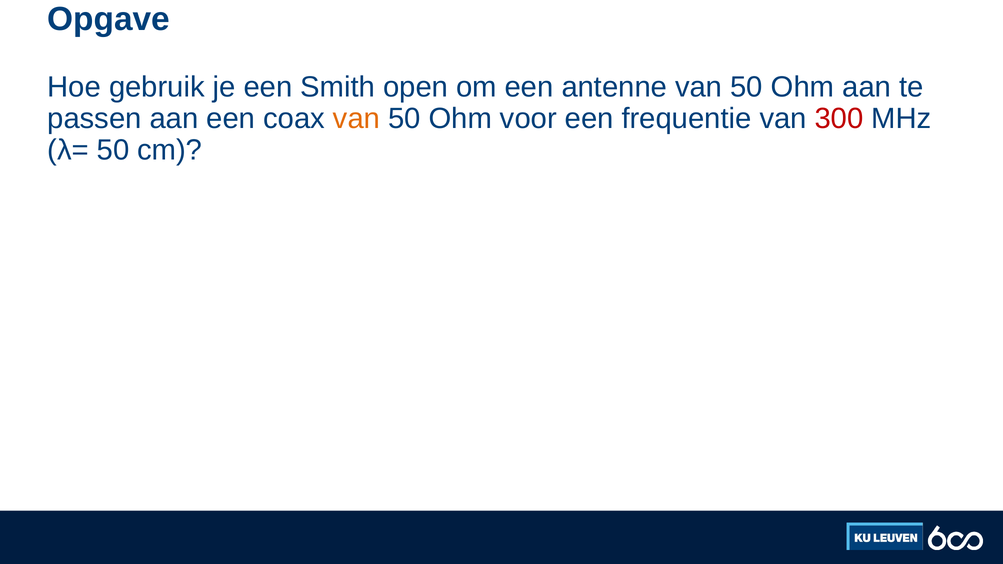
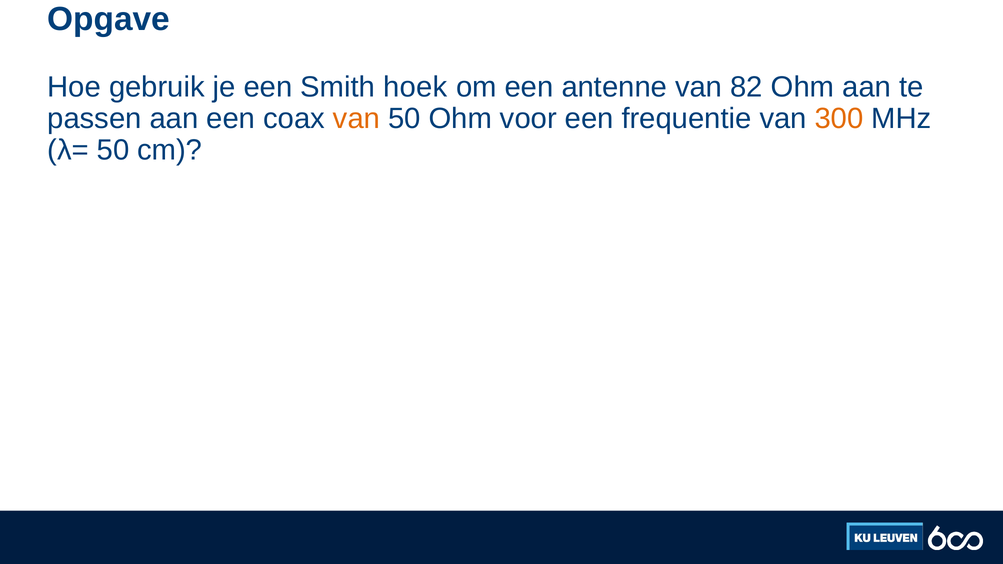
open: open -> hoek (415, 87)
antenne van 50: 50 -> 82 (746, 87)
300 colour: red -> orange (839, 119)
